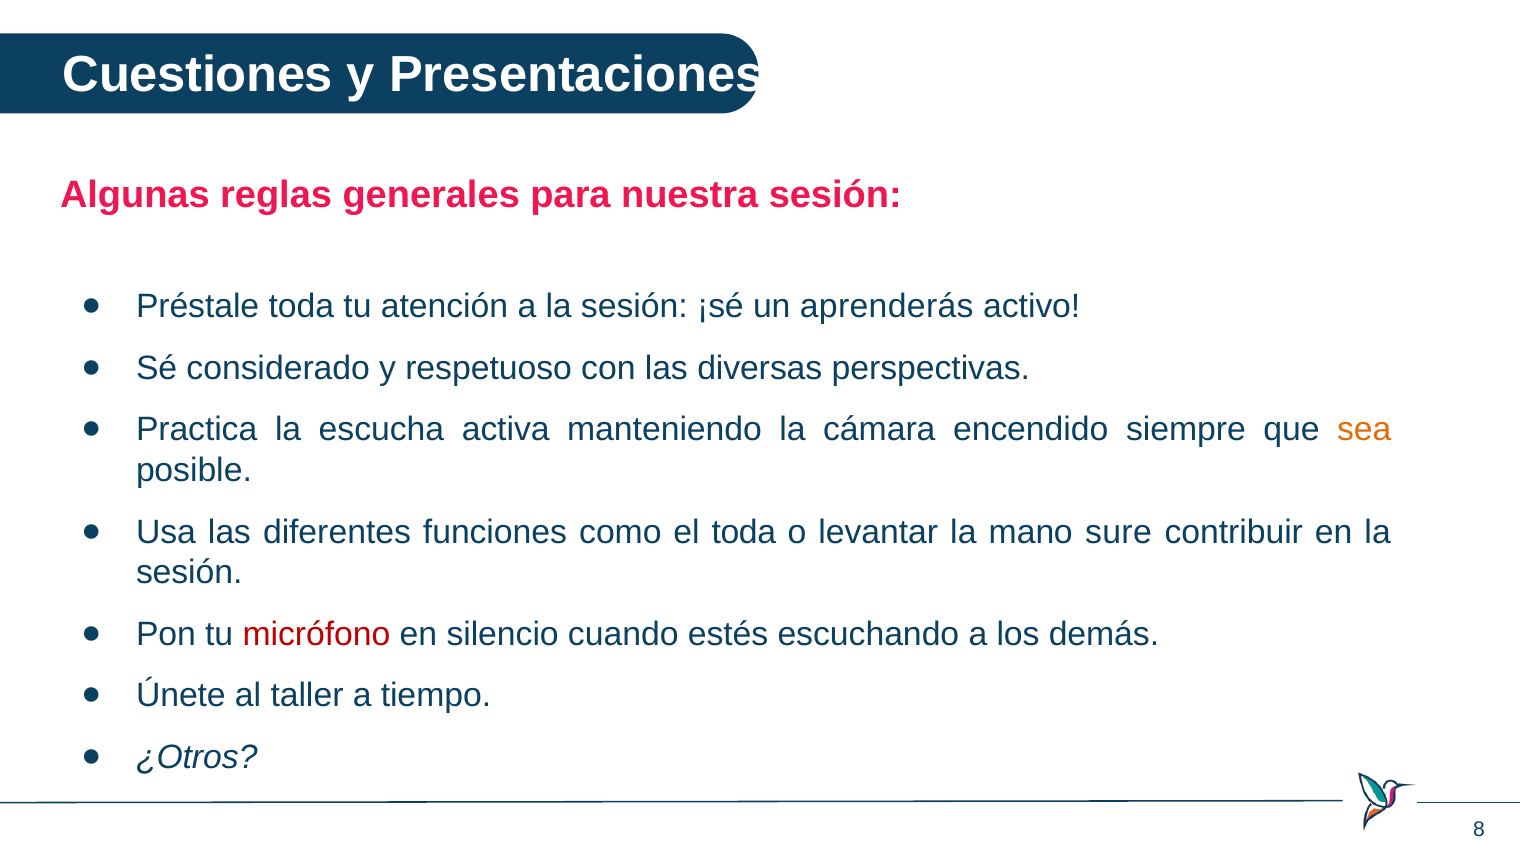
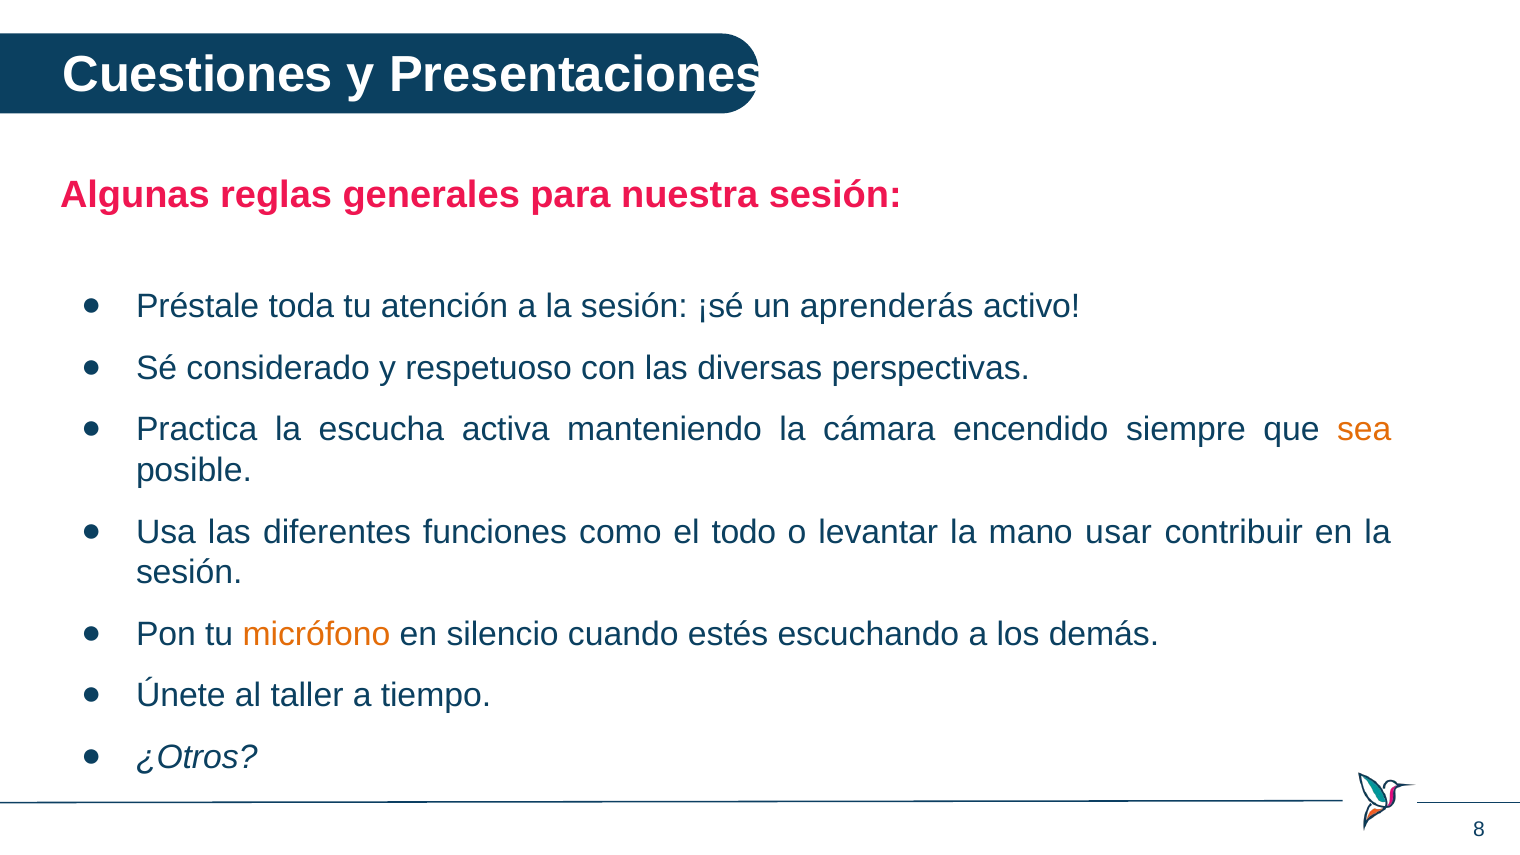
el toda: toda -> todo (744, 532)
sure: sure -> usar (1119, 532)
micrófono colour: red -> orange (316, 634)
